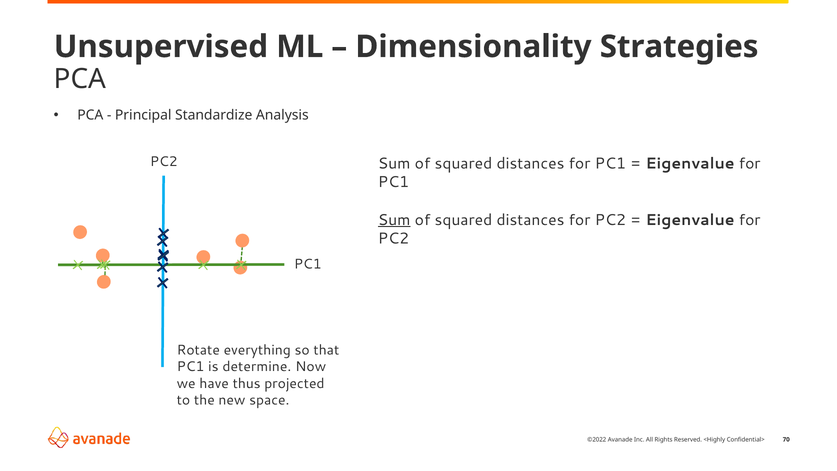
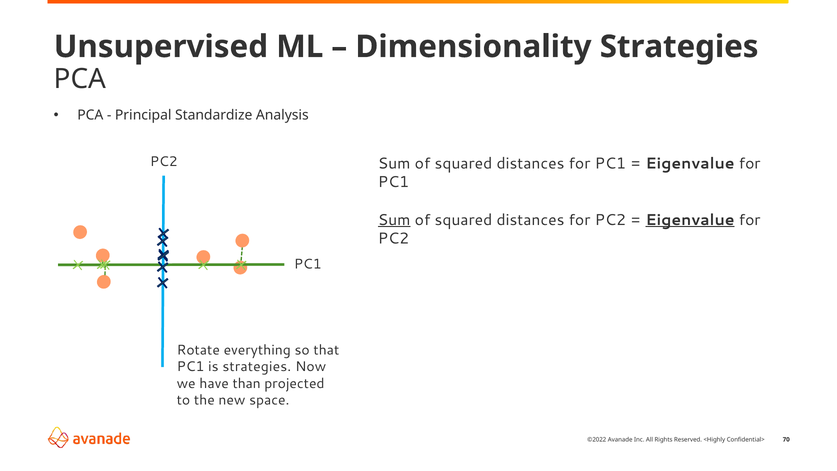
Eigenvalue underline: none -> present (690, 220)
is determine: determine -> strategies (257, 367)
thus: thus -> than (247, 383)
